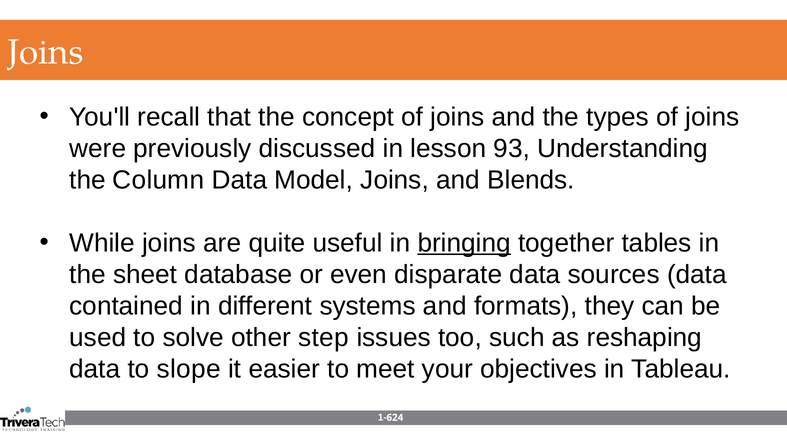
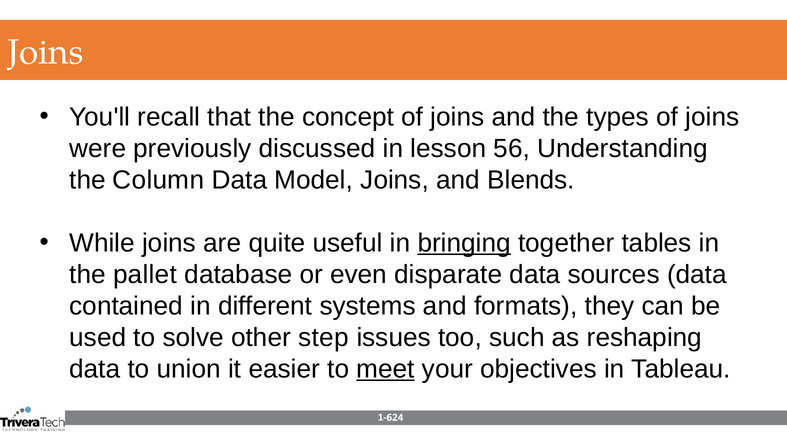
93: 93 -> 56 (512, 149)
sheet: sheet -> pallet (145, 274)
slope: slope -> union (189, 369)
meet underline: none -> present (386, 369)
